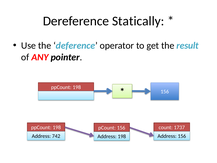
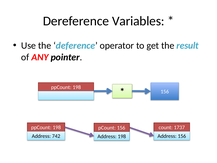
Statically: Statically -> Variables (138, 21)
